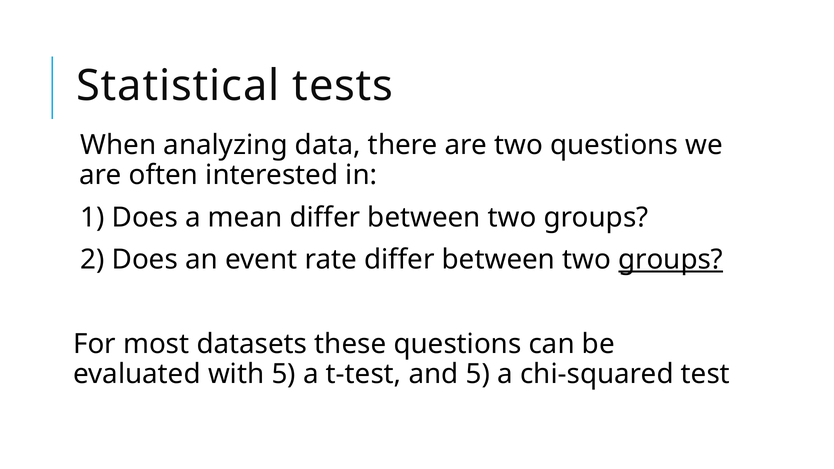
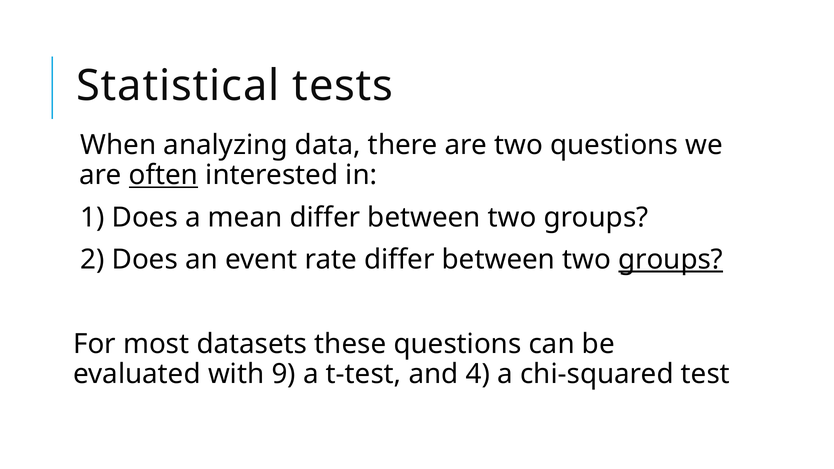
often underline: none -> present (164, 175)
with 5: 5 -> 9 (284, 374)
and 5: 5 -> 4 (478, 374)
